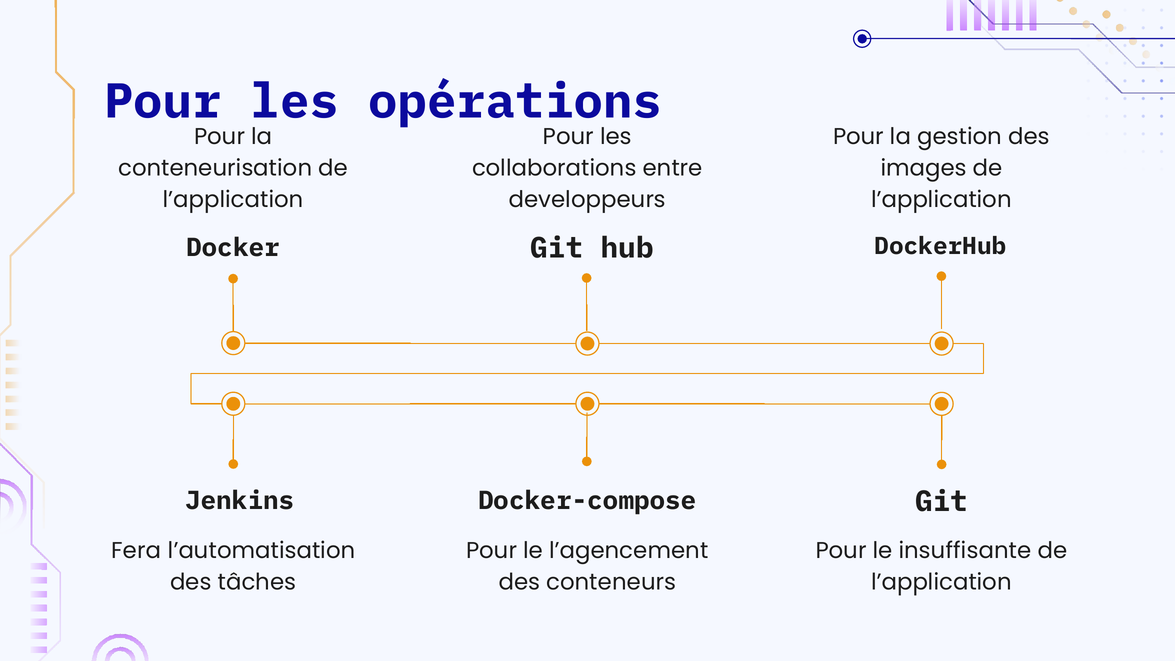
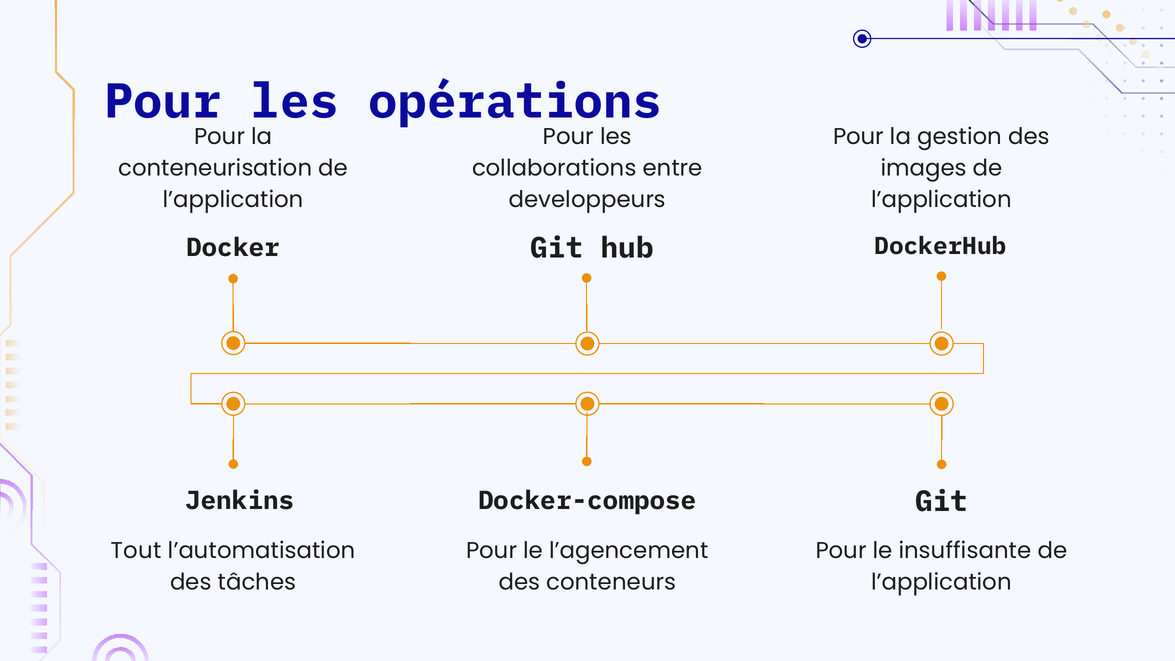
Fera: Fera -> Tout (136, 550)
